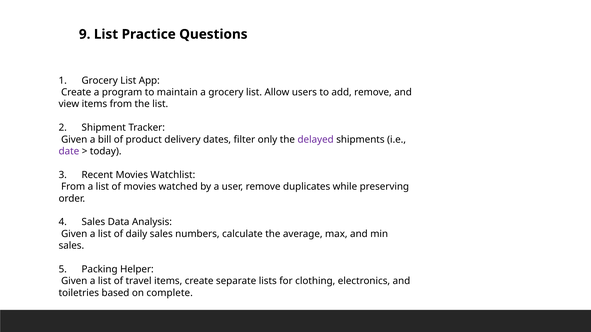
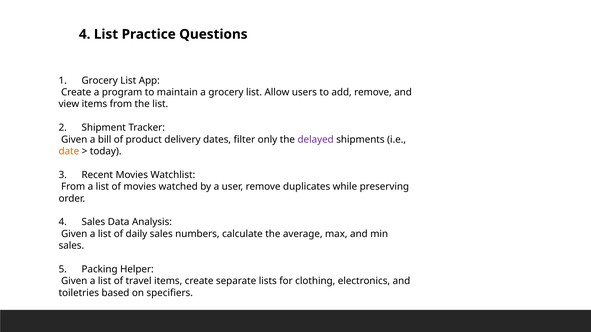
9: 9 -> 4 (85, 34)
date colour: purple -> orange (69, 151)
complete: complete -> specifiers (170, 293)
